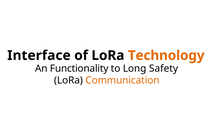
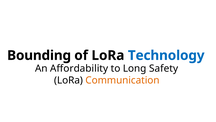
Interface: Interface -> Bounding (39, 55)
Technology colour: orange -> blue (166, 55)
Functionality: Functionality -> Affordability (79, 68)
